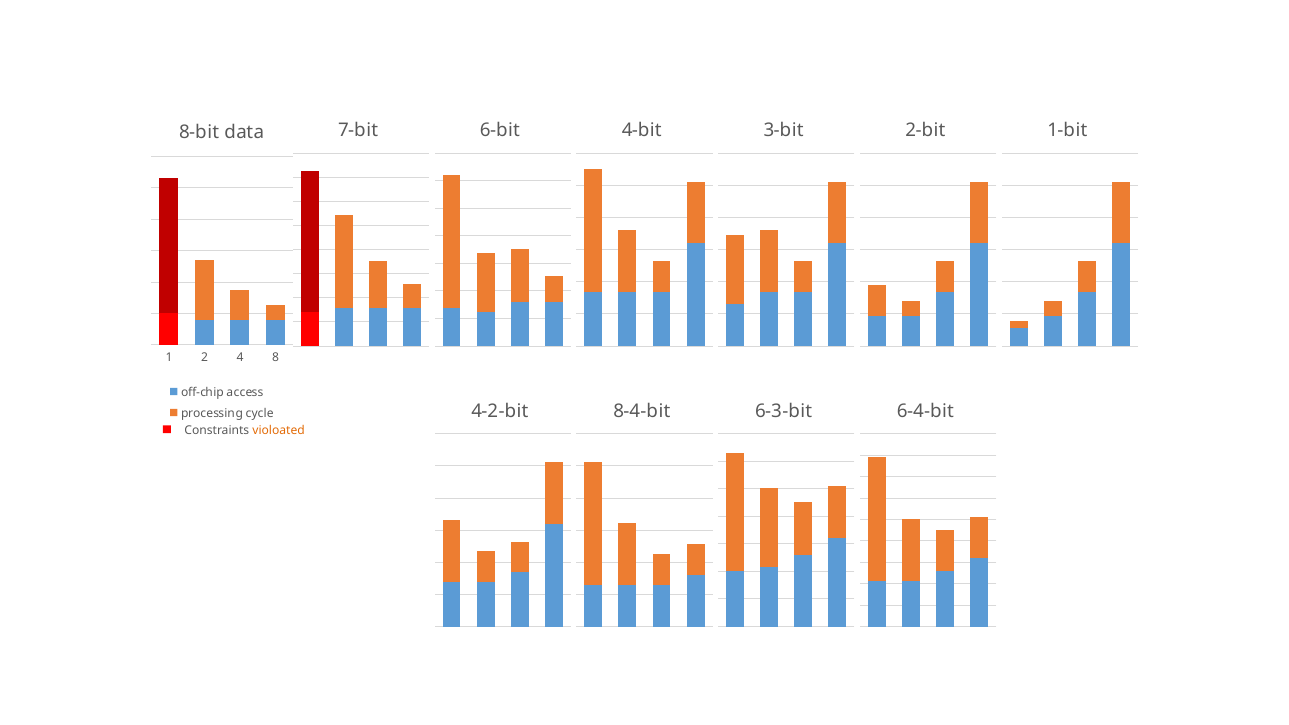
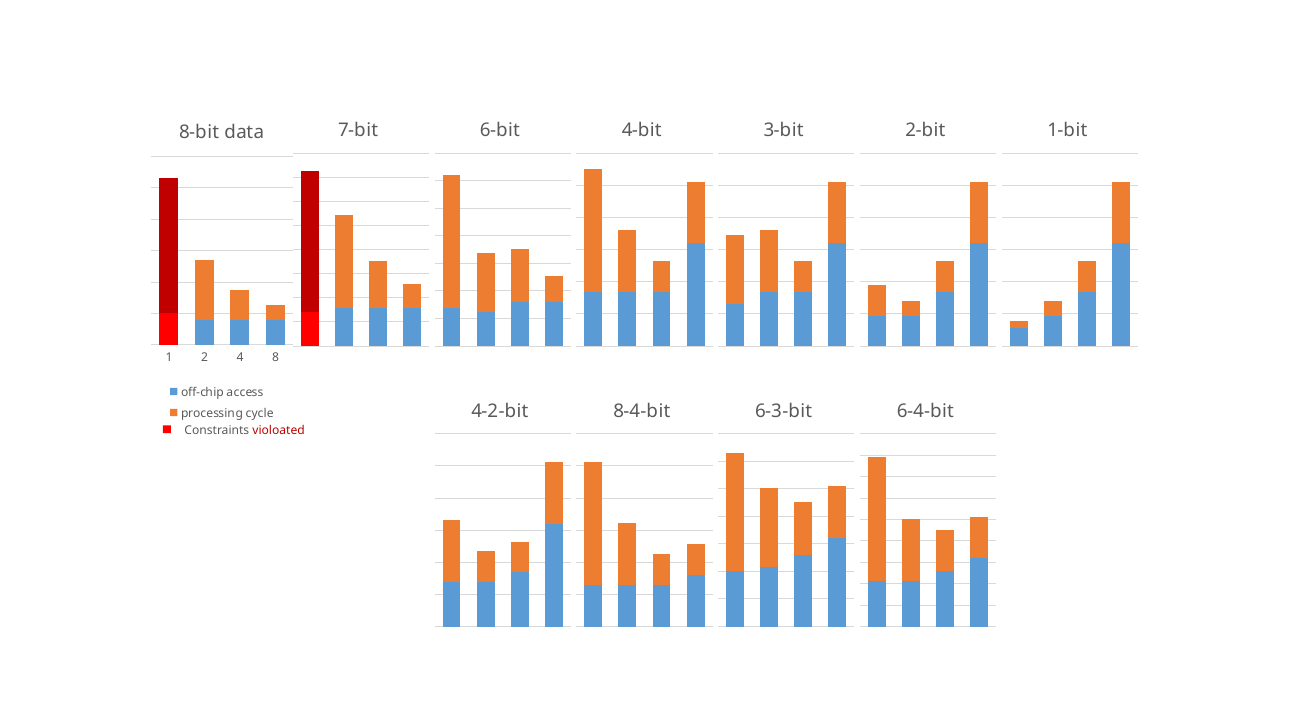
violoated colour: orange -> red (279, 430)
